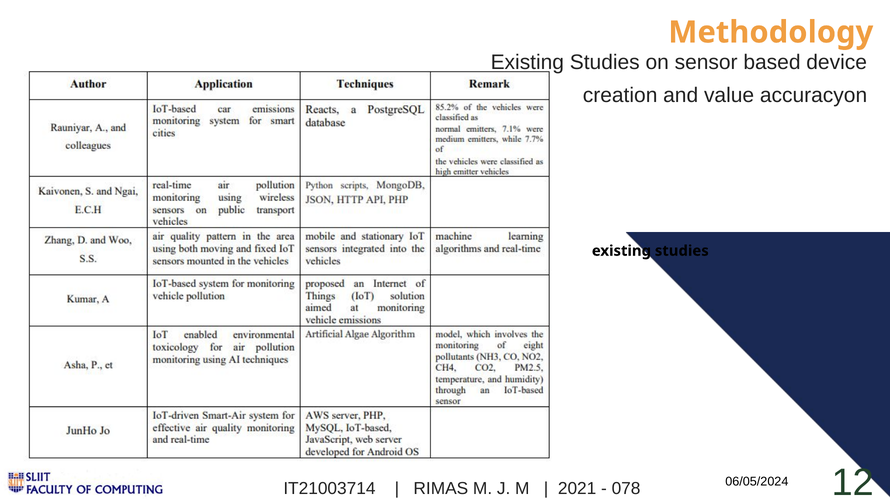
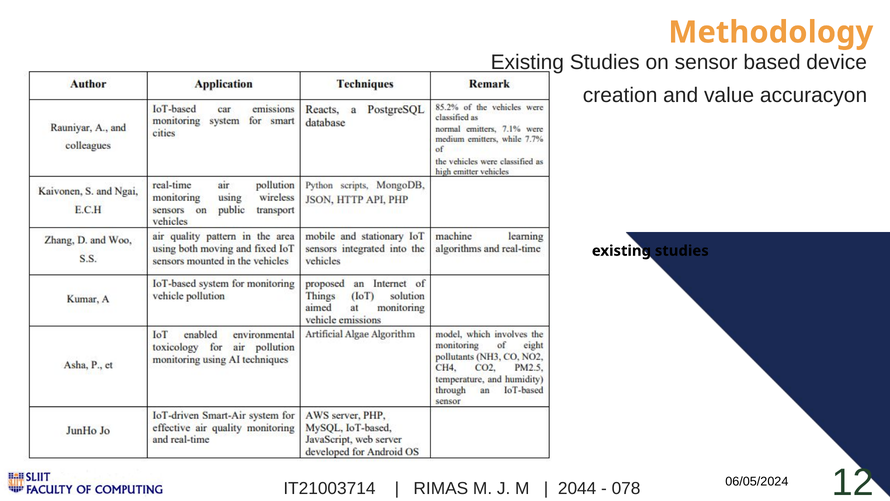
2021: 2021 -> 2044 (577, 488)
